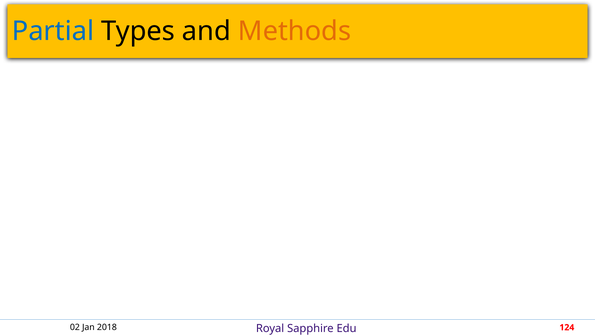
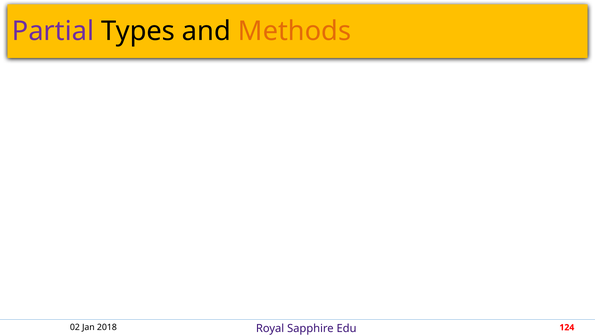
Partial colour: blue -> purple (53, 31)
